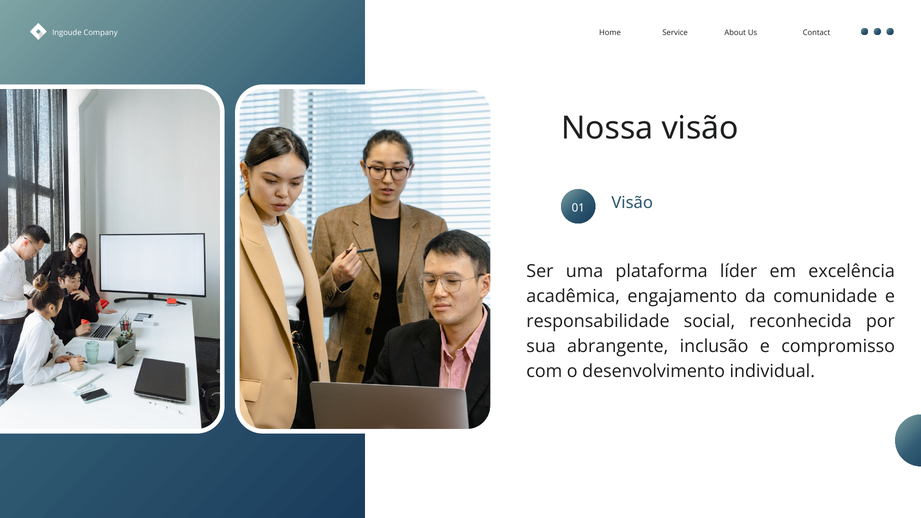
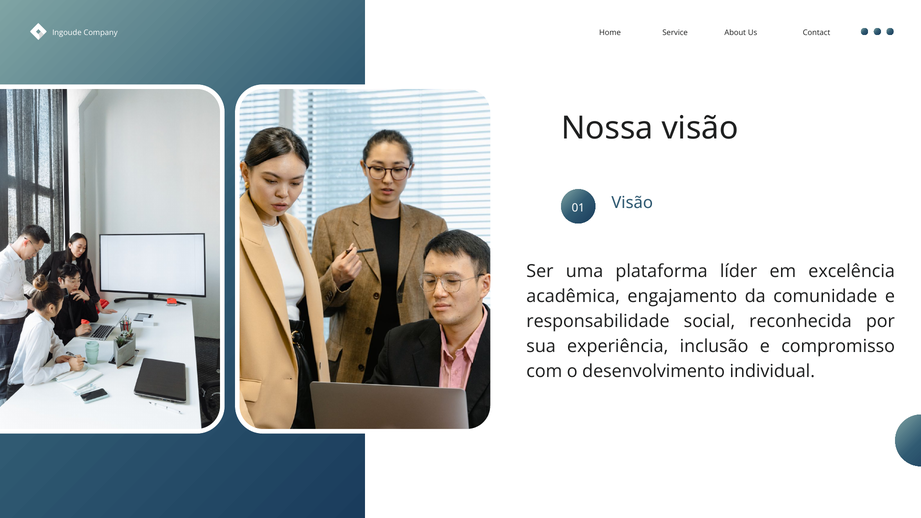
abrangente: abrangente -> experiência (618, 346)
